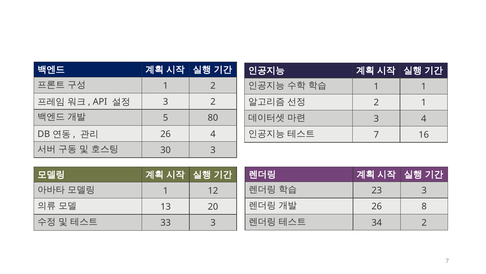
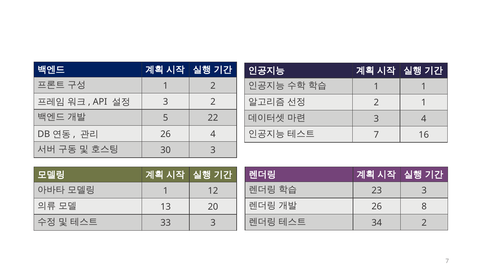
80: 80 -> 22 (213, 118)
